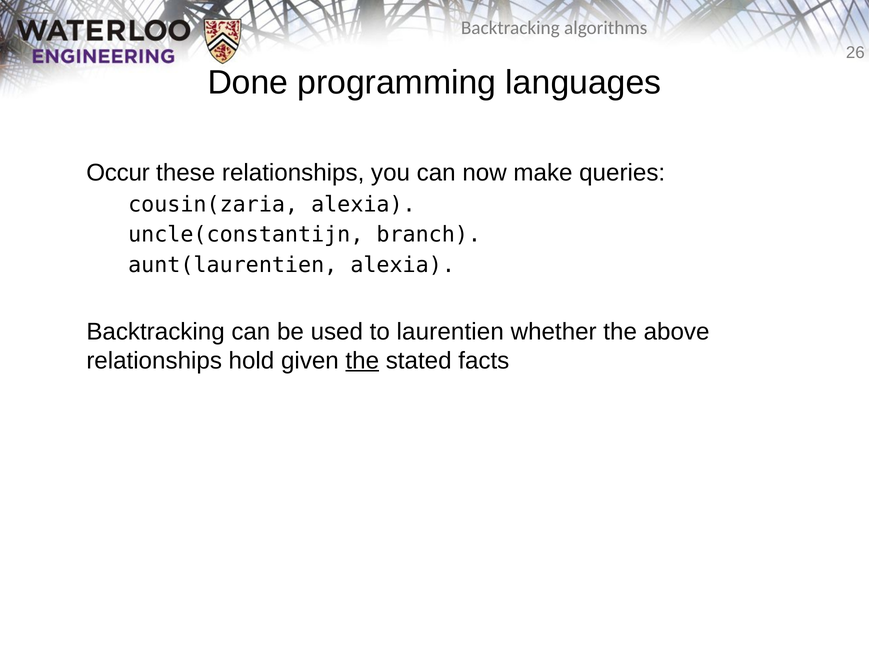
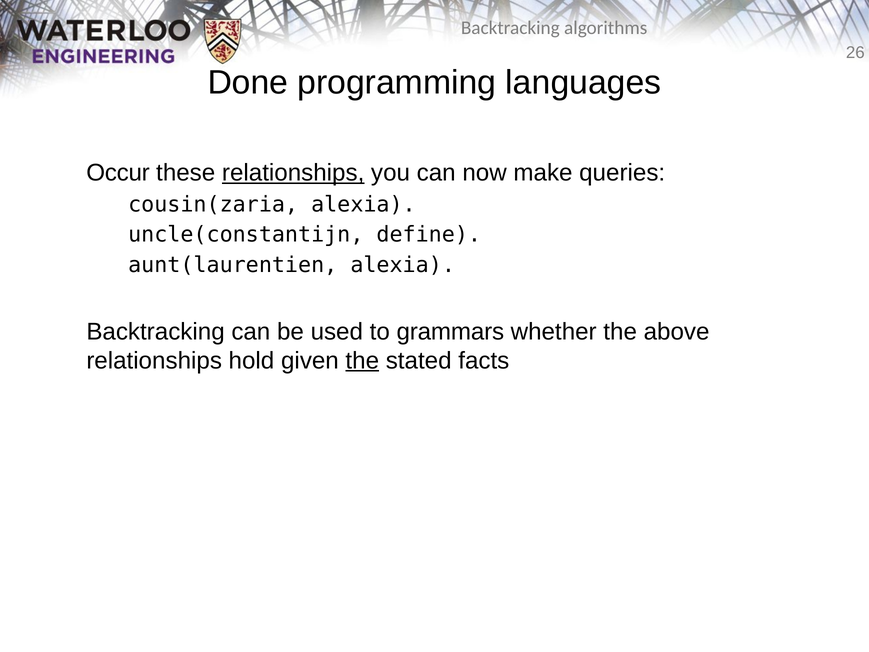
relationships underline: none -> present (293, 173)
branch: branch -> define (429, 235)
laurentien: laurentien -> grammars (450, 331)
